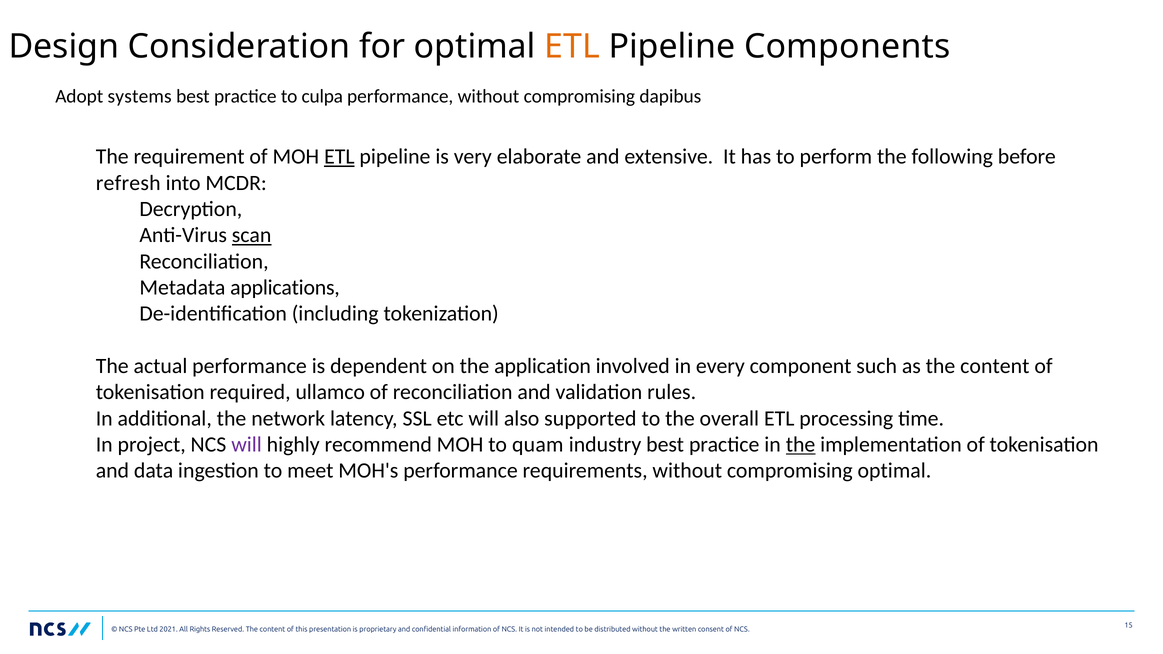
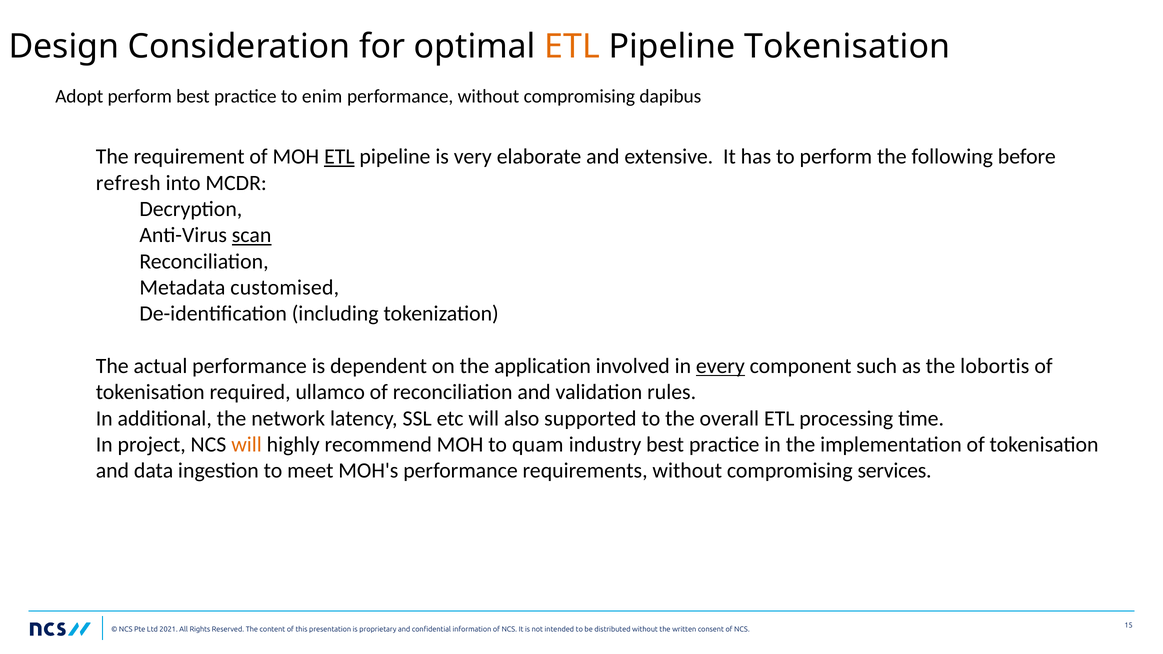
Pipeline Components: Components -> Tokenisation (847, 46)
Adopt systems: systems -> perform (140, 96)
culpa: culpa -> enim (322, 96)
applications: applications -> customised (285, 288)
every underline: none -> present (720, 366)
as the content: content -> lobortis (995, 366)
will colour: purple -> orange (247, 445)
the underline: present -> none (801, 445)
compromising optimal: optimal -> services (895, 471)
